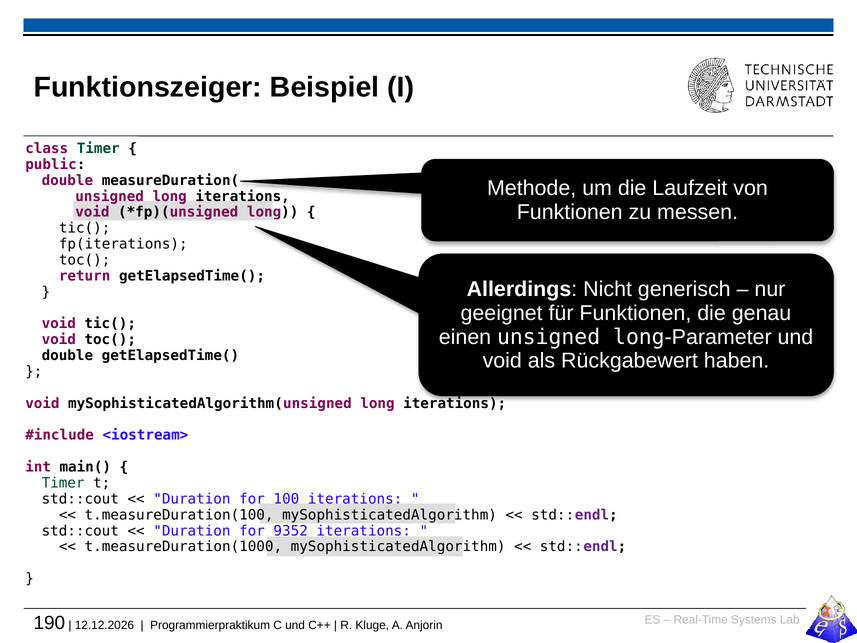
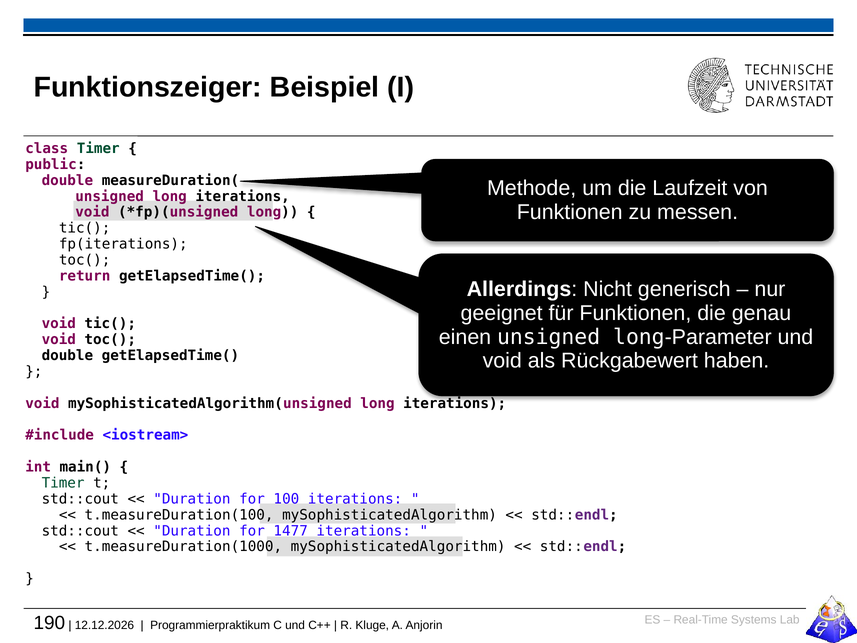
9352: 9352 -> 1477 (291, 531)
